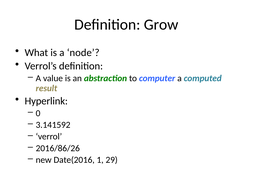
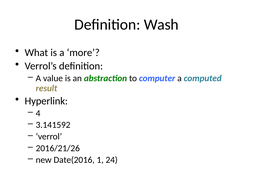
Grow: Grow -> Wash (161, 24)
node: node -> more (83, 53)
0: 0 -> 4 (38, 113)
2016/86/26: 2016/86/26 -> 2016/21/26 (58, 148)
29: 29 -> 24 (112, 160)
